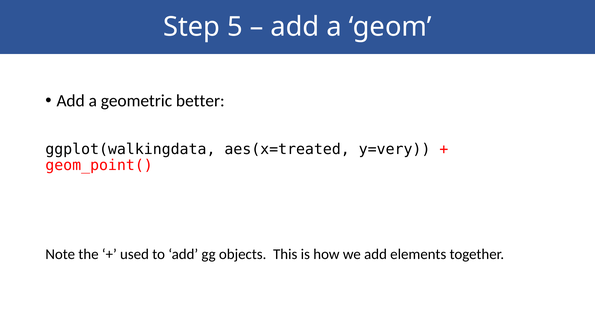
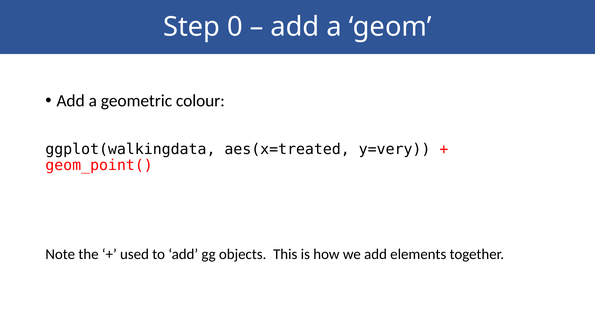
5: 5 -> 0 (235, 27)
better: better -> colour (200, 101)
